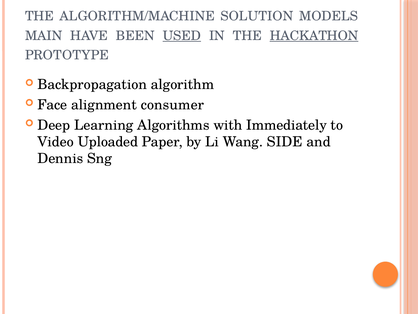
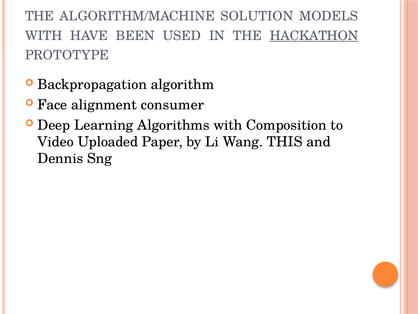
MAIN: MAIN -> WITH (44, 36)
USED underline: present -> none (182, 36)
Immediately: Immediately -> Composition (287, 125)
SIDE: SIDE -> THIS (285, 142)
